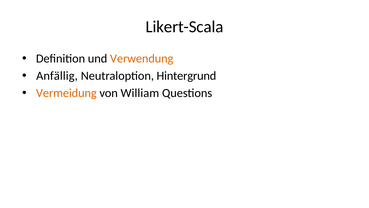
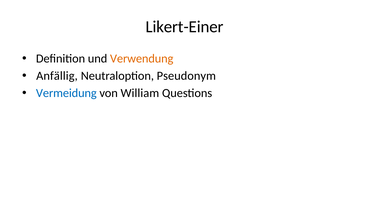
Likert-Scala: Likert-Scala -> Likert-Einer (185, 27)
Hintergrund: Hintergrund -> Pseudonym (186, 76)
Vermeidung colour: orange -> blue (66, 93)
